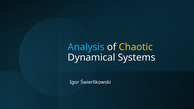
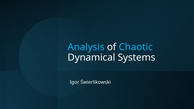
Chaotic colour: yellow -> light blue (136, 47)
